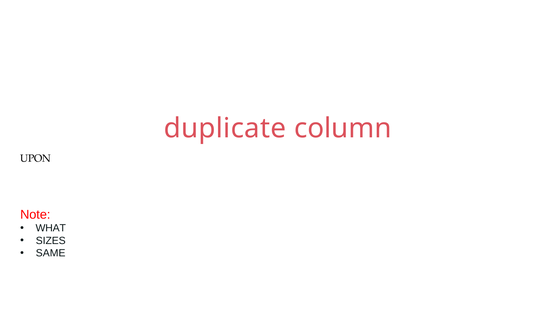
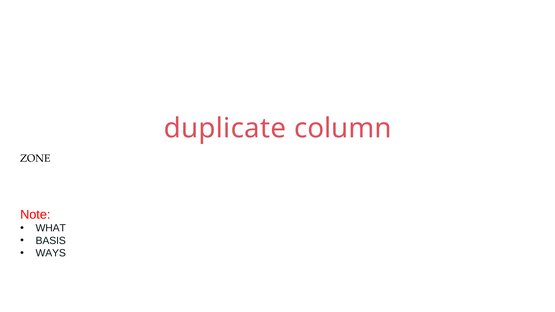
UPON: UPON -> ZONE (35, 159)
SIZES: SIZES -> BASIS (51, 241)
SAME: SAME -> WAYS (51, 253)
